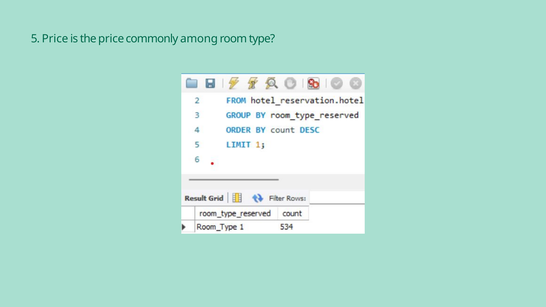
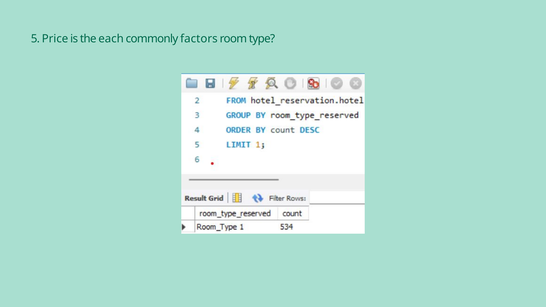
the price: price -> each (111, 39)
among: among -> factors (199, 39)
